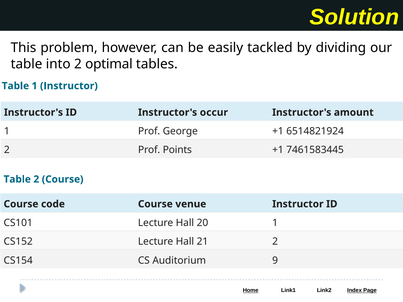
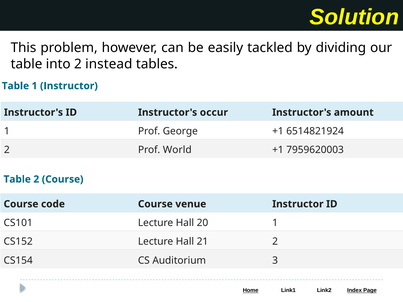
optimal: optimal -> instead (109, 64)
Points: Points -> World (177, 150)
7461583445: 7461583445 -> 7959620003 (315, 150)
9: 9 -> 3 (275, 261)
